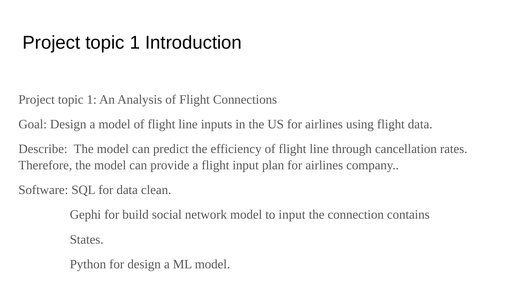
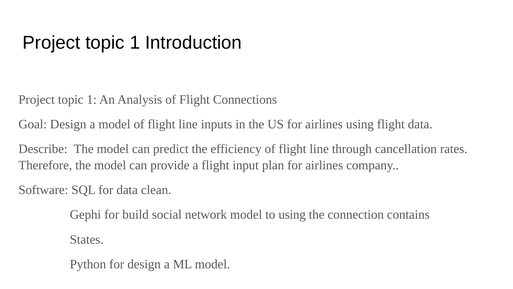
to input: input -> using (292, 214)
